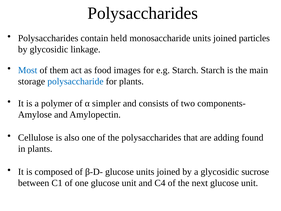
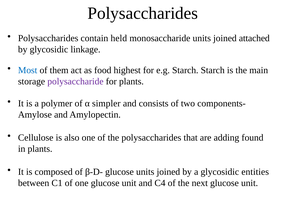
particles: particles -> attached (254, 38)
images: images -> highest (127, 70)
polysaccharide colour: blue -> purple (75, 81)
sucrose: sucrose -> entities (255, 172)
